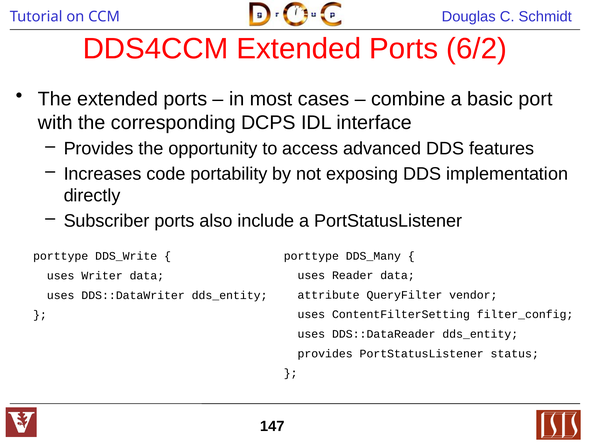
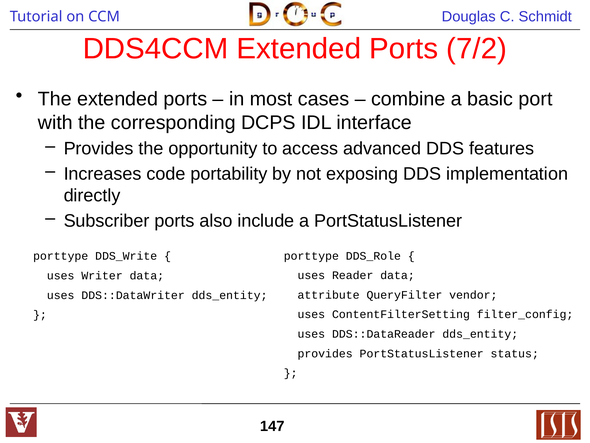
6/2: 6/2 -> 7/2 (477, 49)
DDS_Many: DDS_Many -> DDS_Role (373, 256)
